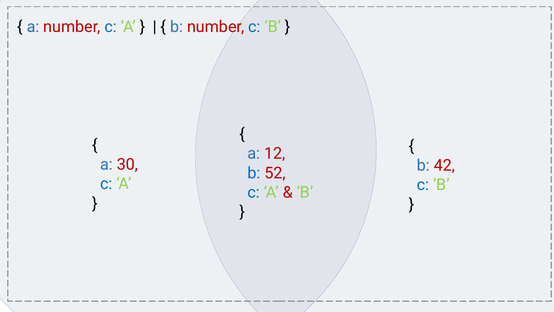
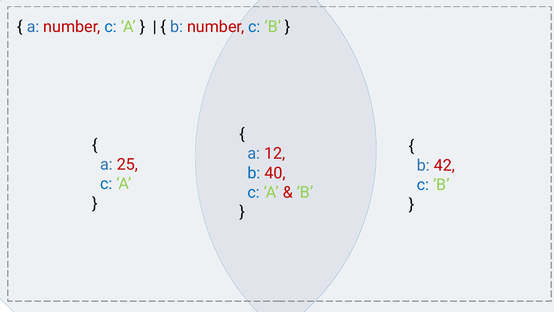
30: 30 -> 25 (127, 164)
52: 52 -> 40 (275, 173)
